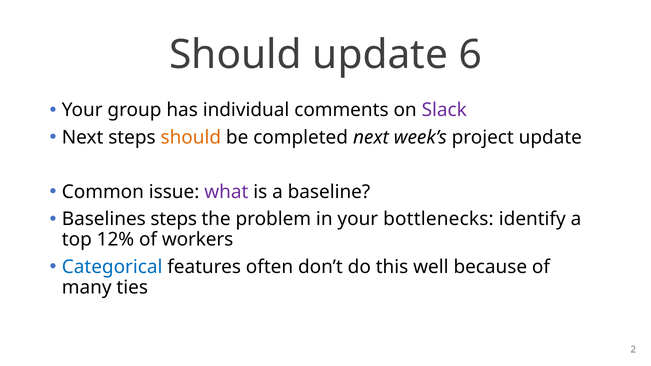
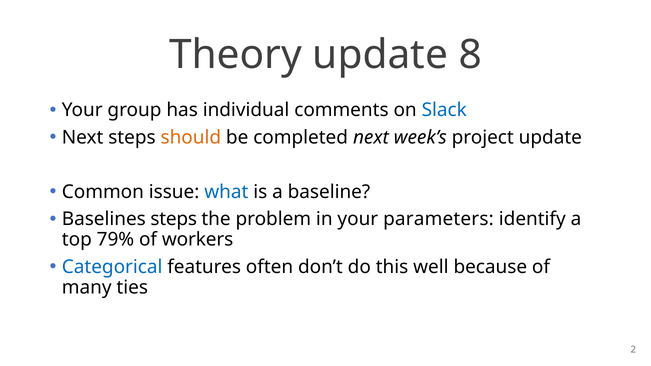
Should: Should -> Theory (235, 55)
6: 6 -> 8 (470, 55)
Slack colour: purple -> blue (444, 110)
what colour: purple -> blue (226, 192)
bottlenecks: bottlenecks -> parameters (438, 219)
12%: 12% -> 79% (115, 240)
